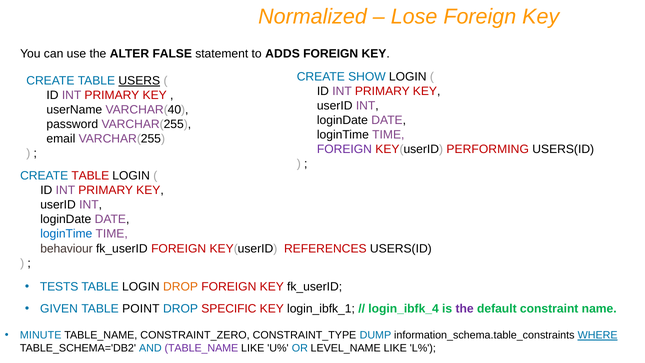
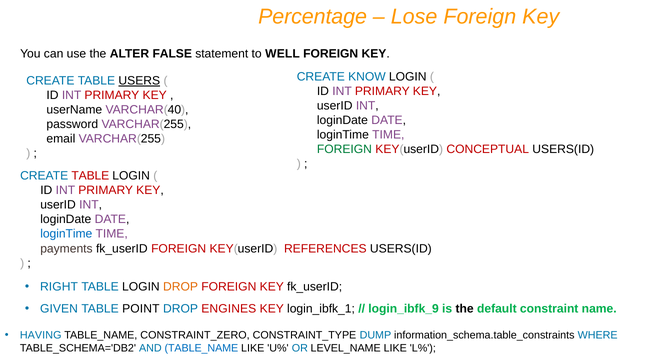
Normalized: Normalized -> Percentage (313, 17)
ADDS: ADDS -> WELL (283, 54)
SHOW: SHOW -> KNOW (367, 77)
FOREIGN colour: purple -> green (344, 149)
PERFORMING: PERFORMING -> CONCEPTUAL (488, 149)
behaviour: behaviour -> payments (66, 248)
TESTS: TESTS -> RIGHT (59, 287)
SPECIFIC: SPECIFIC -> ENGINES (229, 309)
login_ibfk_4: login_ibfk_4 -> login_ibfk_9 (404, 309)
the colour: purple -> black (465, 309)
MINUTE: MINUTE -> HAVING (41, 335)
WHERE underline: present -> none (598, 335)
TABLE_NAME colour: purple -> blue (201, 348)
